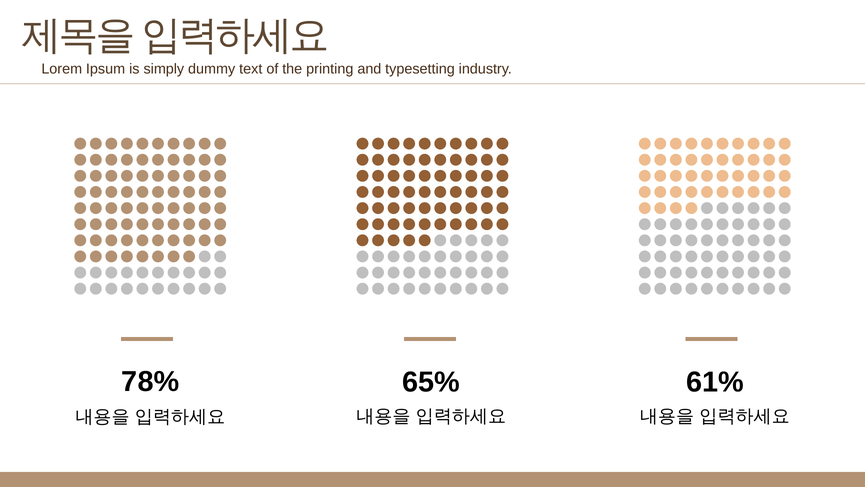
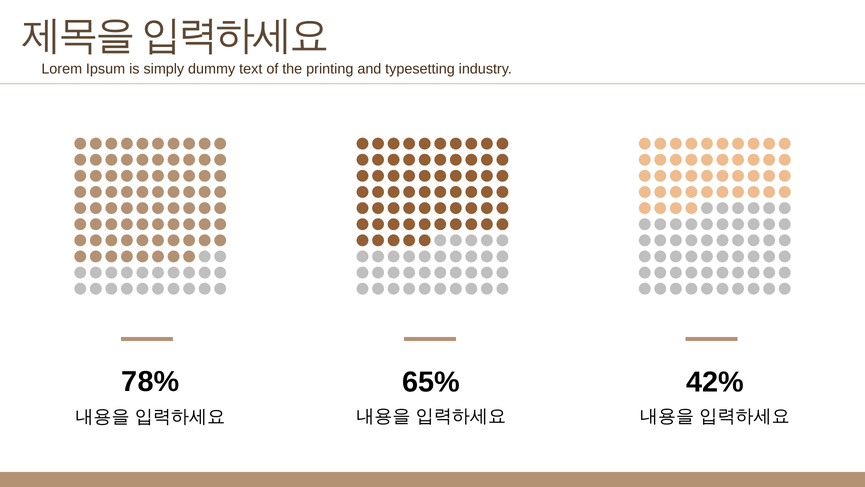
61%: 61% -> 42% (715, 382)
